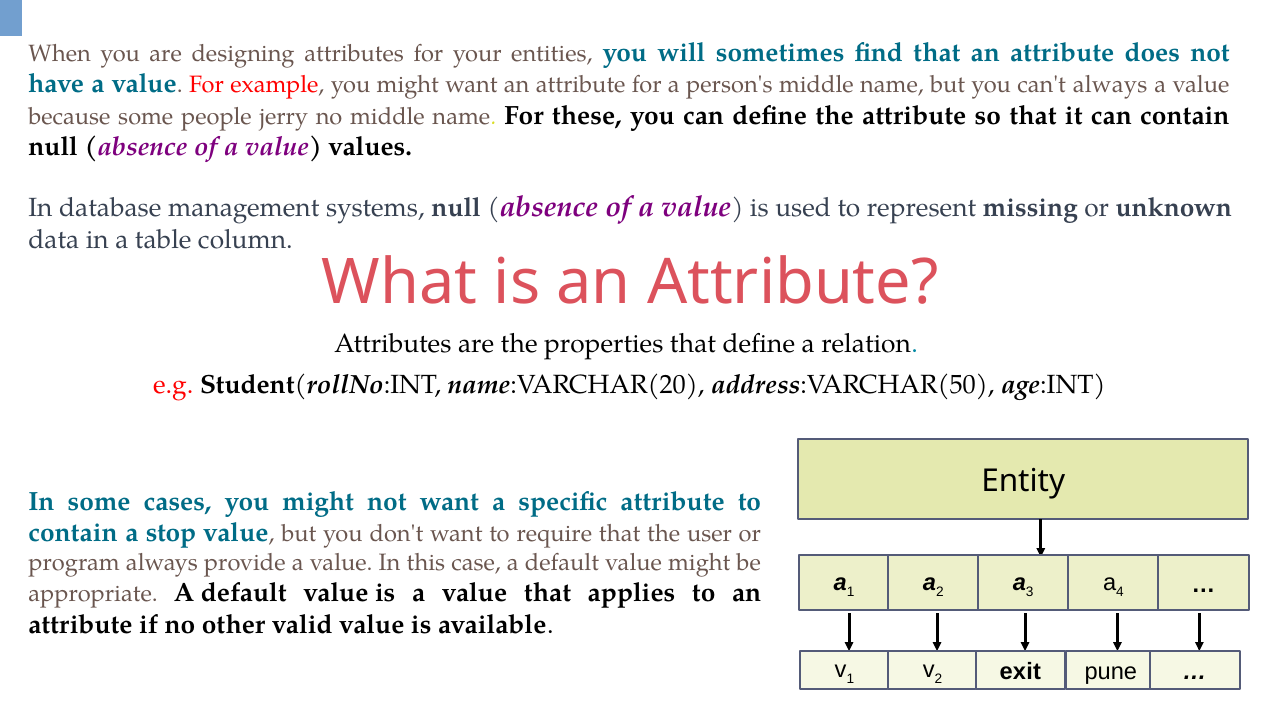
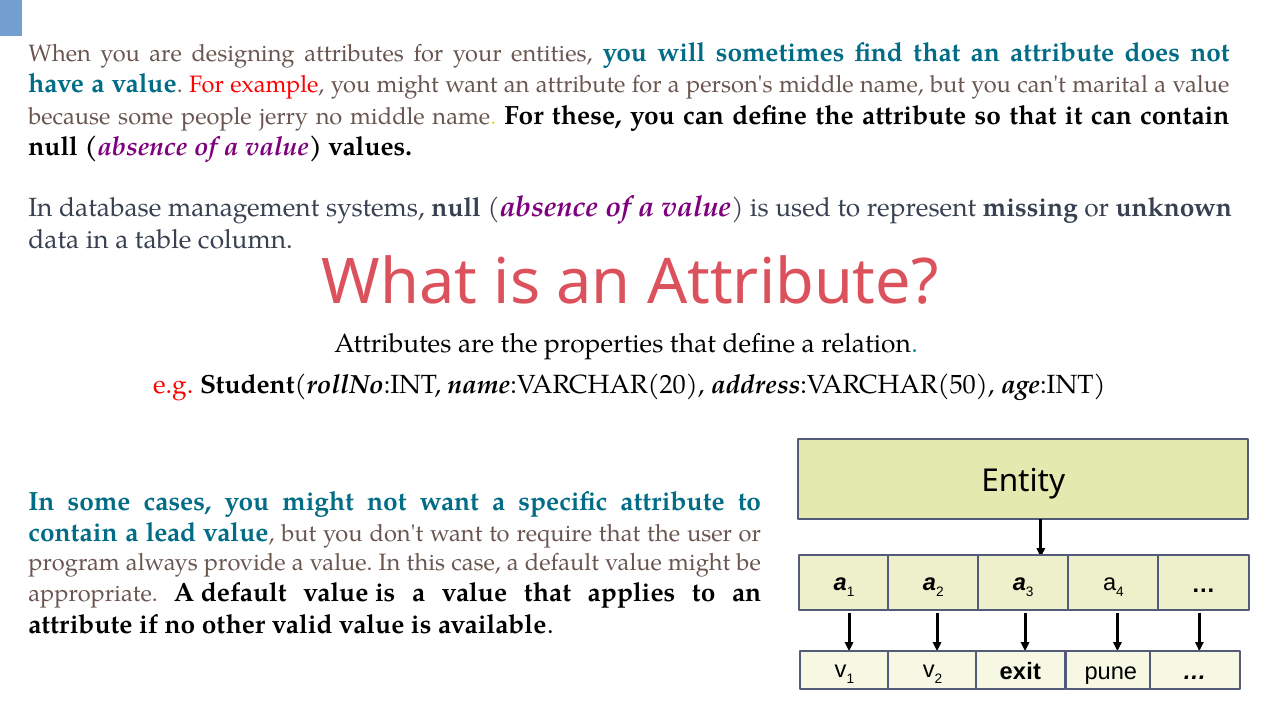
can't always: always -> marital (1110, 85)
stop: stop -> lead (171, 533)
